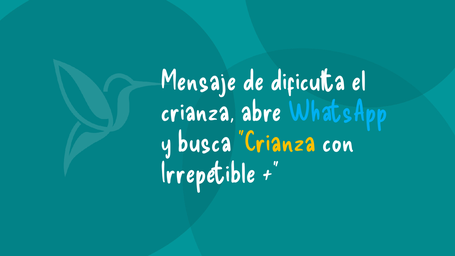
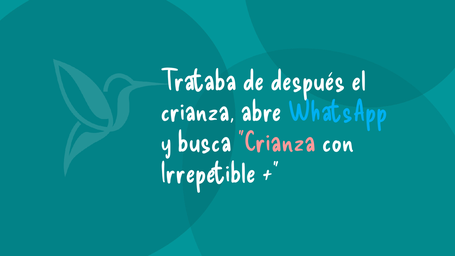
Mensaje: Mensaje -> Trataba (199, 81)
dificulta: dificulta -> después (308, 81)
Crianza colour: yellow -> pink (277, 143)
